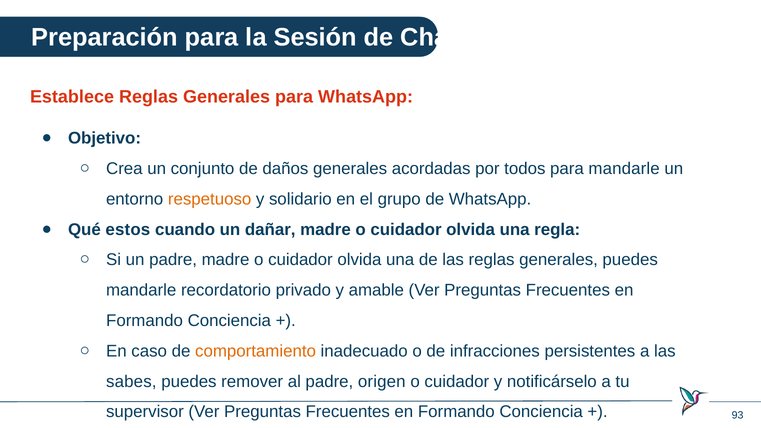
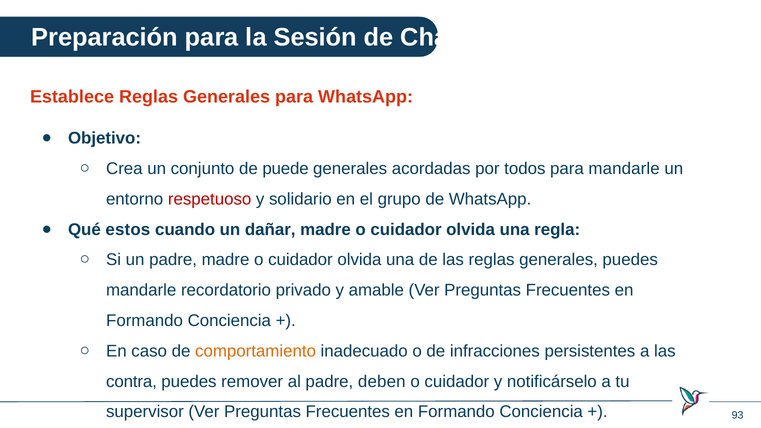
daños: daños -> puede (286, 169)
respetuoso colour: orange -> red (210, 199)
sabes: sabes -> contra (131, 382)
origen: origen -> deben (382, 382)
